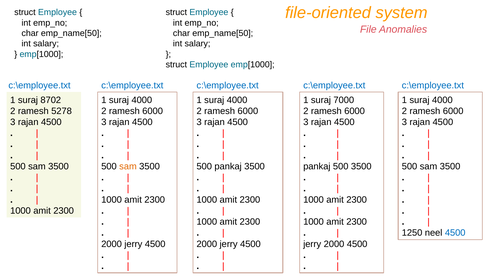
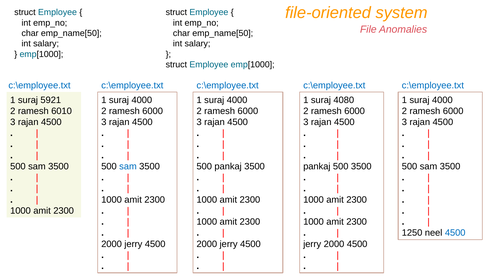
8702: 8702 -> 5921 (51, 100)
7000: 7000 -> 4080 (344, 100)
5278: 5278 -> 6010 (62, 111)
sam colour: orange -> blue (128, 167)
